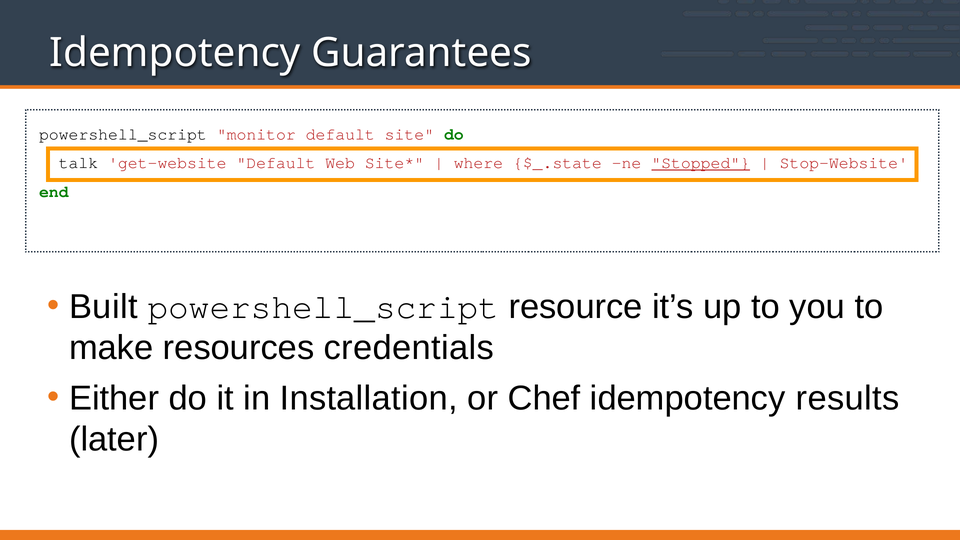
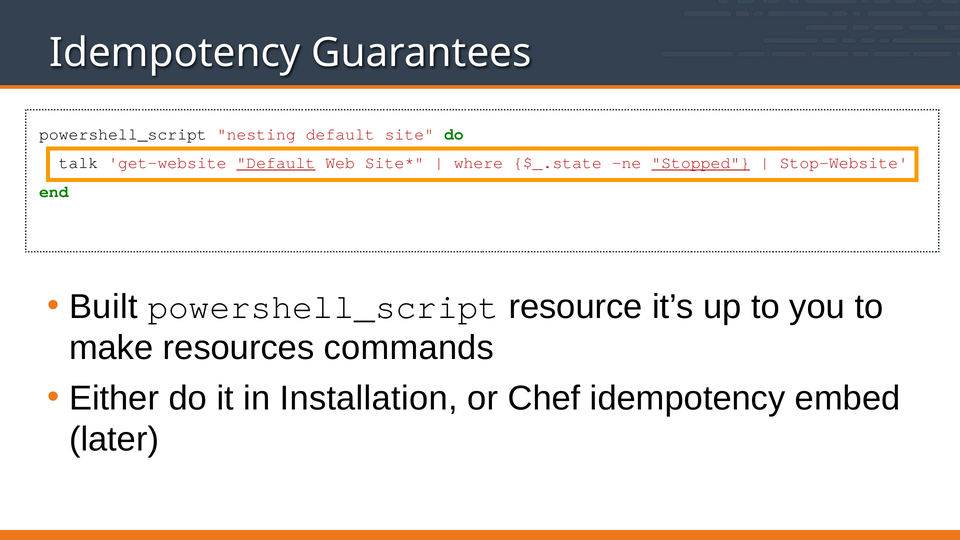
monitor: monitor -> nesting (256, 134)
Default underline: none -> present (276, 163)
credentials: credentials -> commands (409, 348)
results: results -> embed (848, 398)
